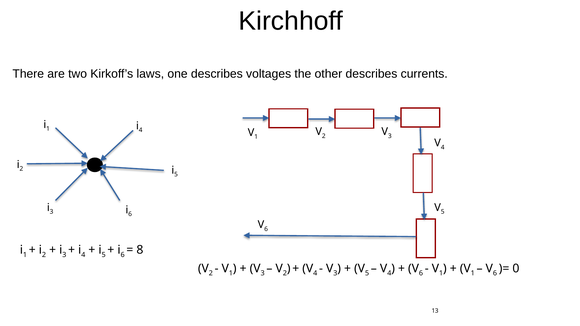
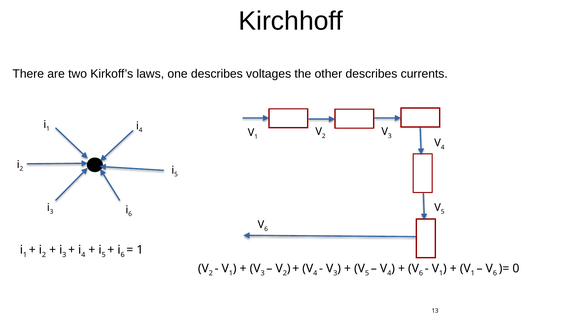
8: 8 -> 1 (140, 250)
